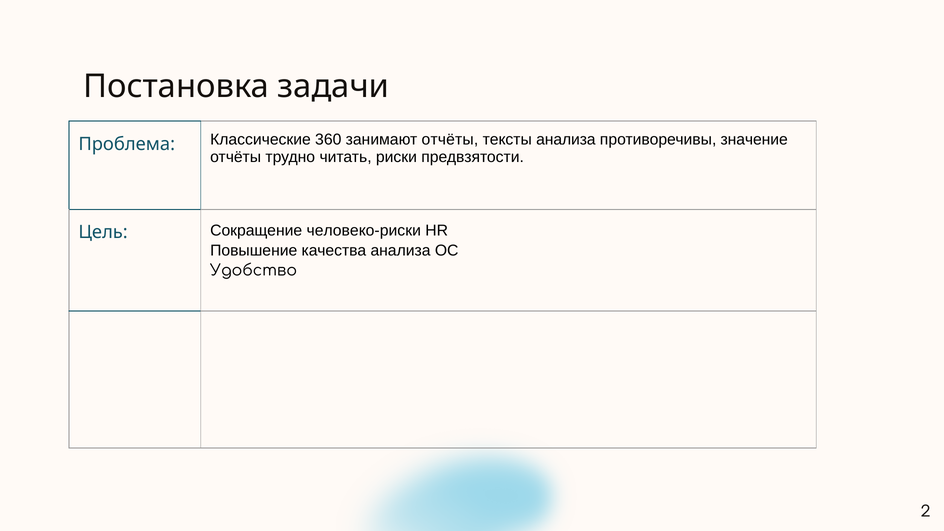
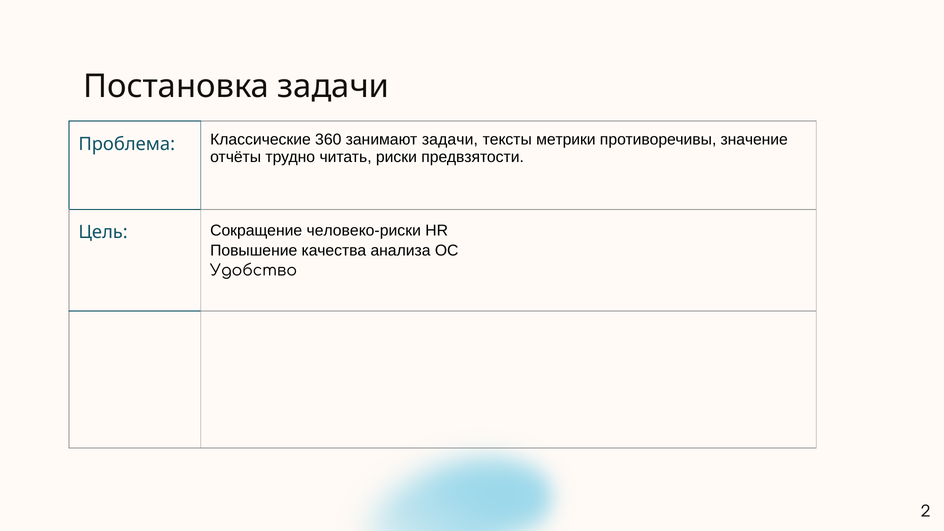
занимают отчёты: отчёты -> задачи (450, 140)
тексты анализа: анализа -> метрики (566, 140)
